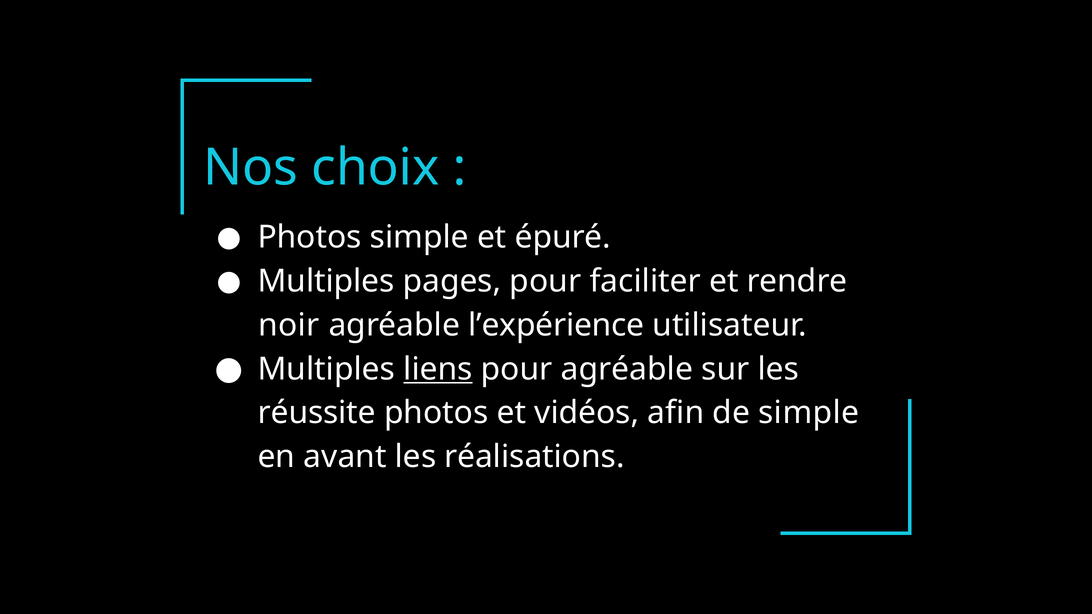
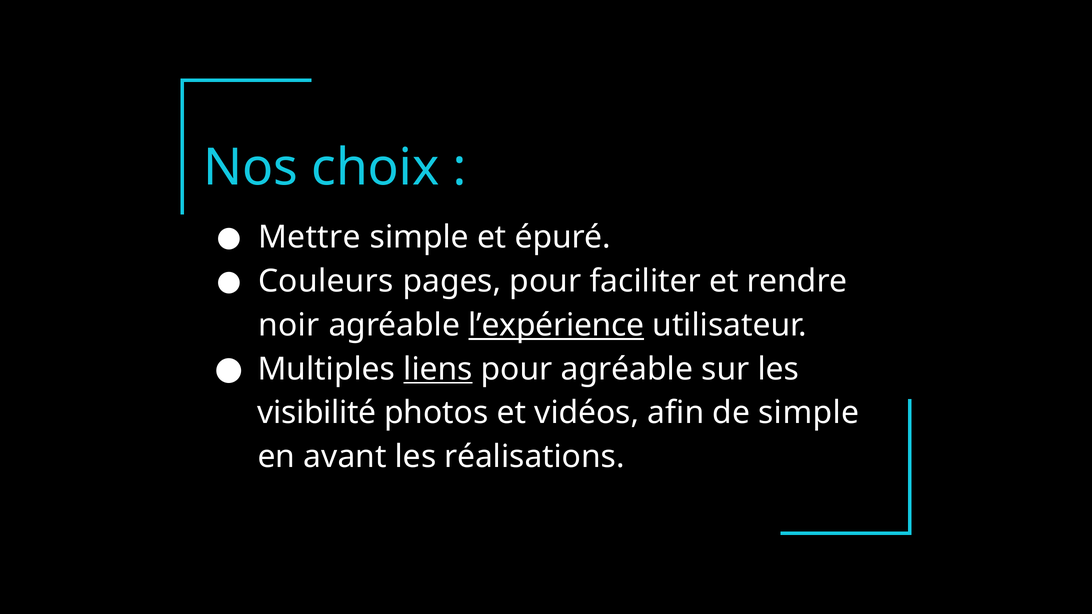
Photos: Photos -> Mettre (309, 237)
Multiples: Multiples -> Couleurs (326, 281)
l’expérience underline: none -> present (556, 325)
réussite: réussite -> visibilité (317, 413)
